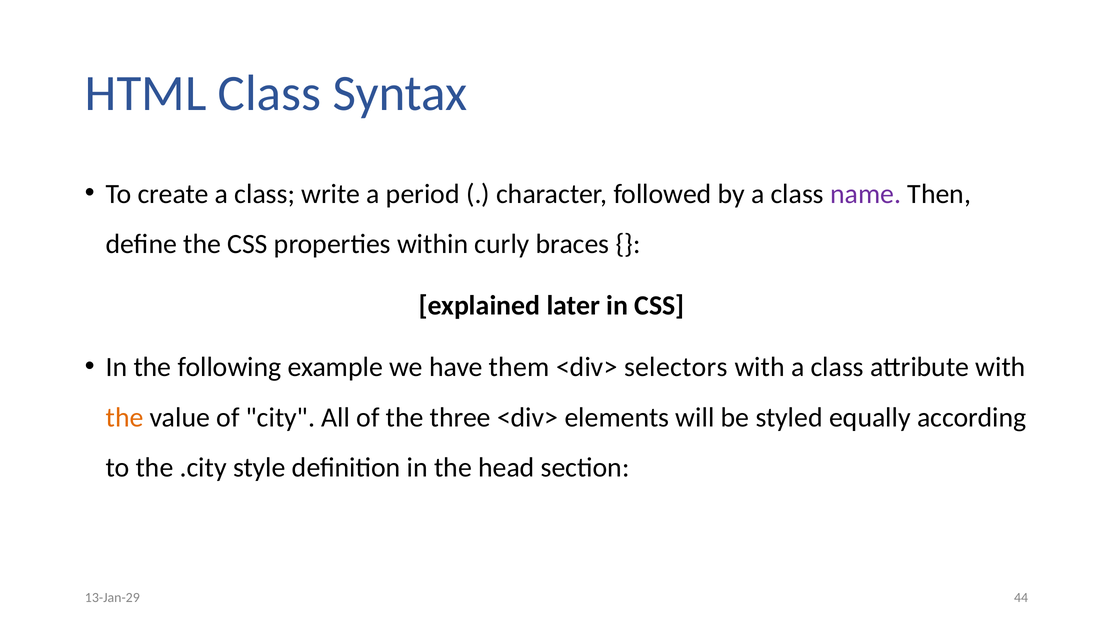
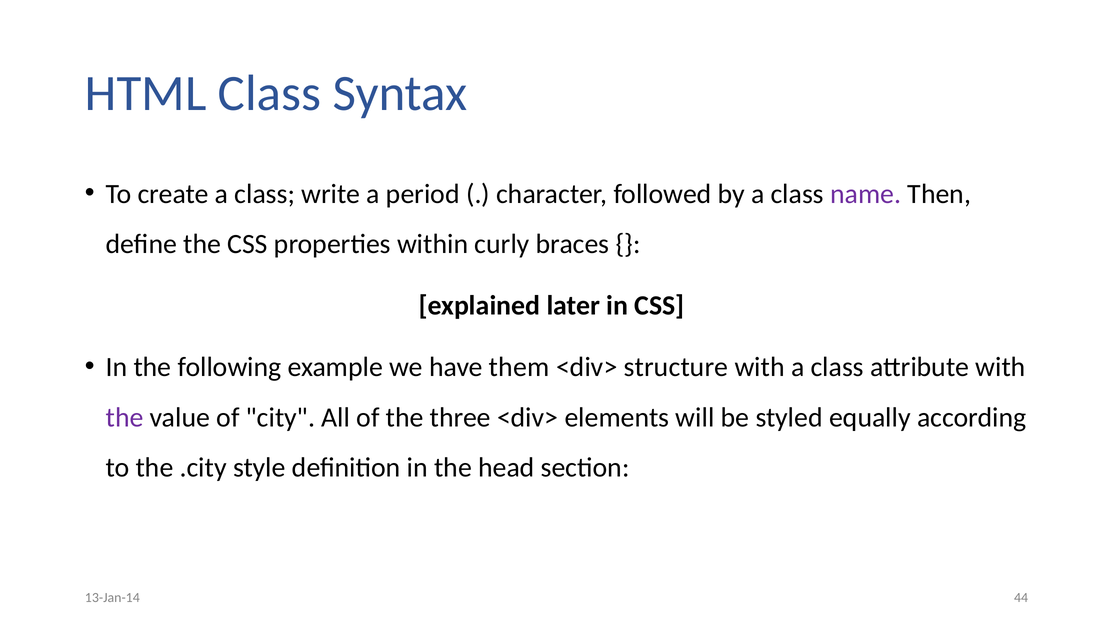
selectors: selectors -> structure (676, 367)
the colour: orange -> purple (125, 417)
13-Jan-29: 13-Jan-29 -> 13-Jan-14 (112, 598)
